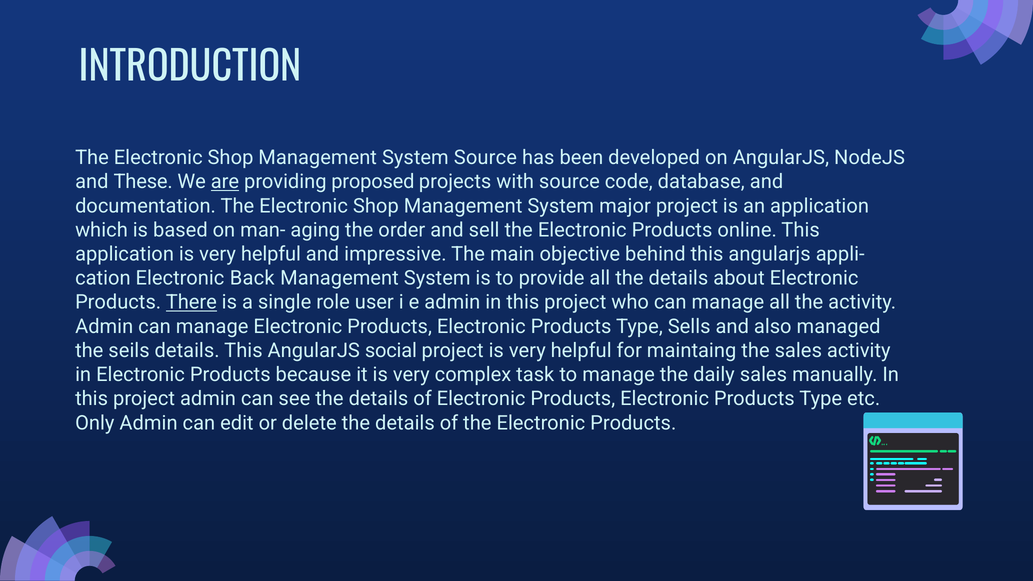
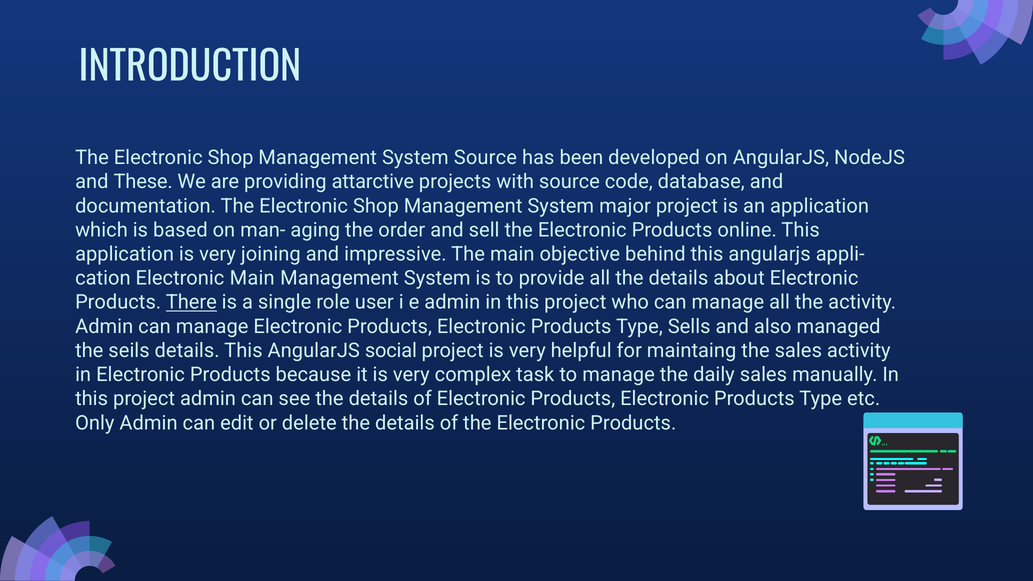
are underline: present -> none (225, 182)
proposed: proposed -> attarctive (373, 182)
application is very helpful: helpful -> joining (271, 254)
Electronic Back: Back -> Main (252, 278)
